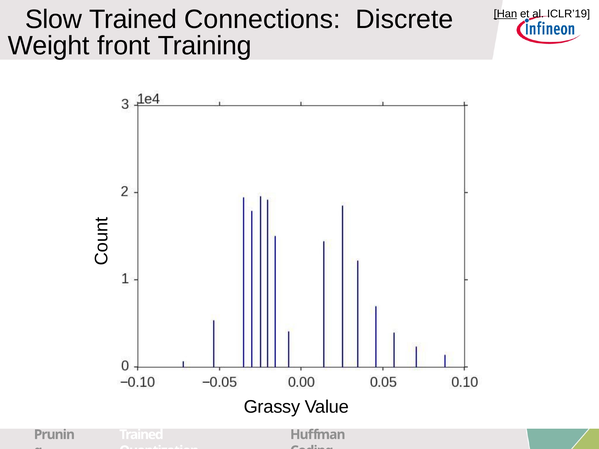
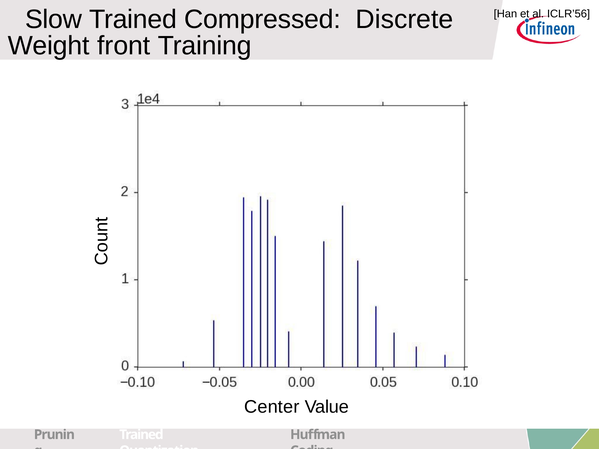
Connections: Connections -> Compressed (263, 20)
Han underline: present -> none (505, 14)
ICLR’19: ICLR’19 -> ICLR’56 (569, 14)
Grassy: Grassy -> Center (272, 407)
